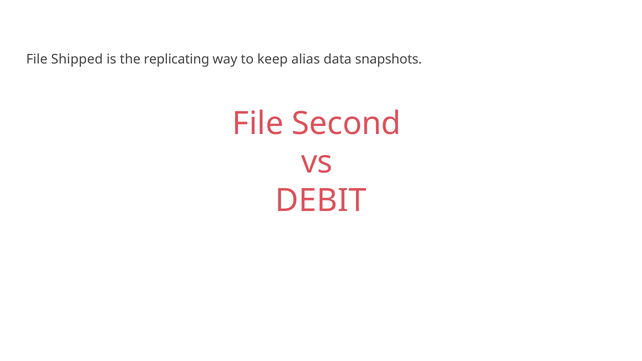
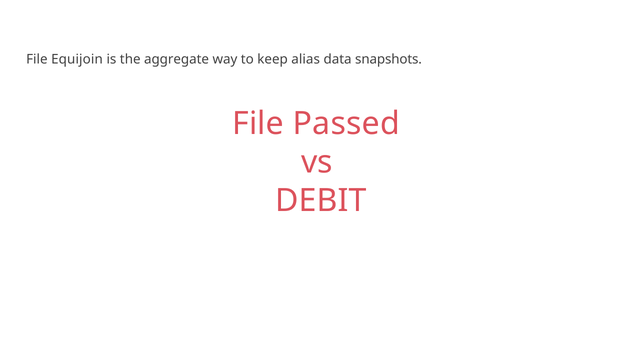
Shipped: Shipped -> Equijoin (77, 59)
replicating: replicating -> aggregate (177, 59)
Second: Second -> Passed (346, 124)
